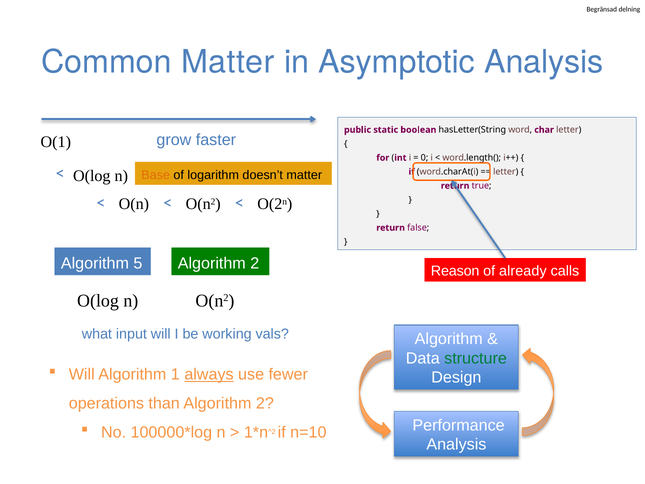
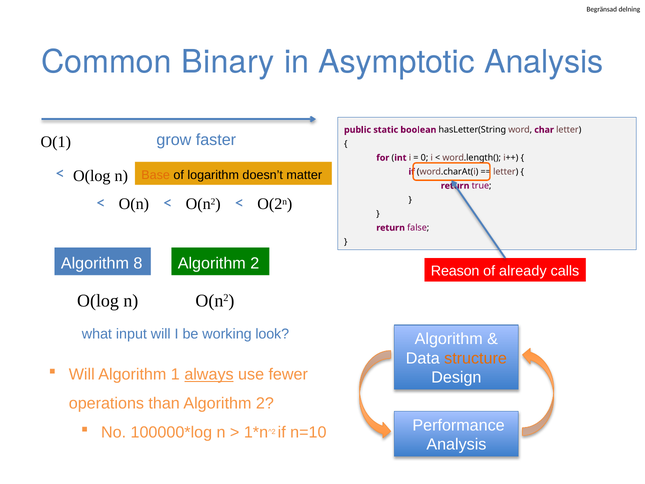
Common Matter: Matter -> Binary (228, 62)
5: 5 -> 8 (138, 263)
vals: vals -> look (272, 334)
structure colour: green -> orange (476, 358)
